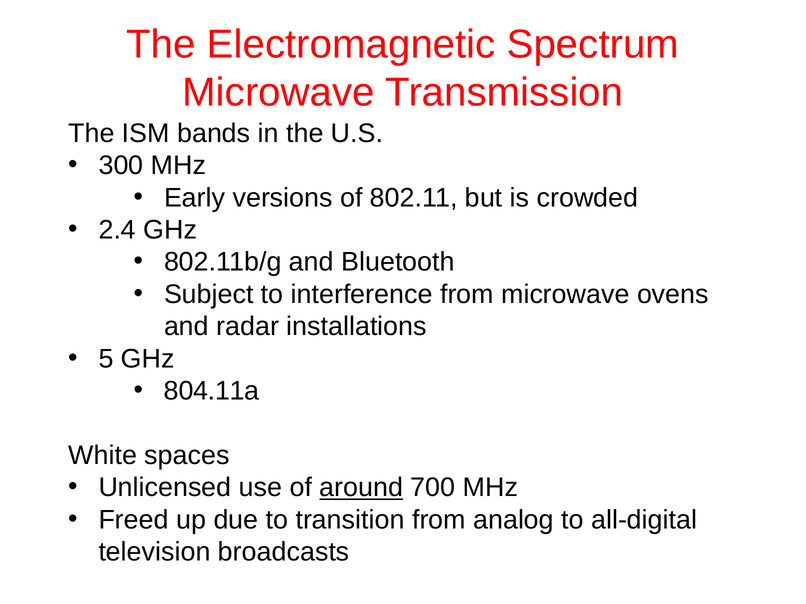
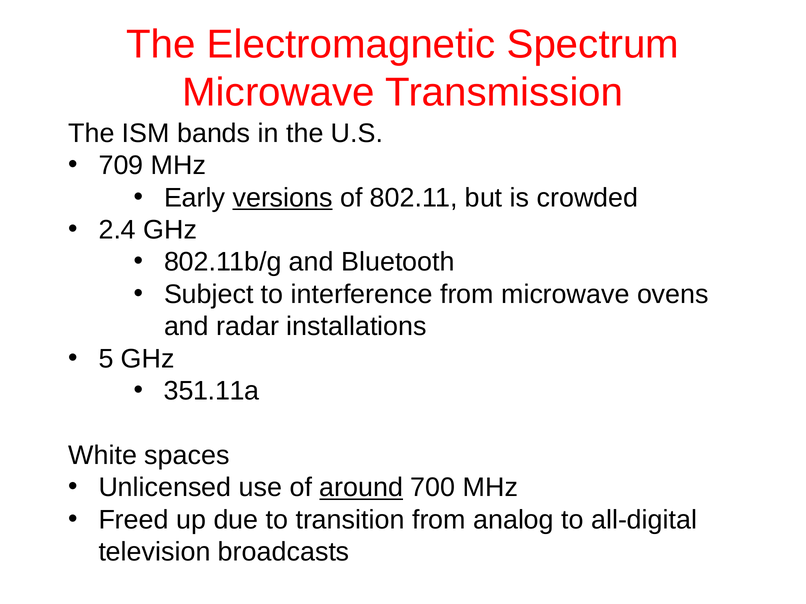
300: 300 -> 709 (121, 166)
versions underline: none -> present (283, 198)
804.11a: 804.11a -> 351.11a (212, 391)
